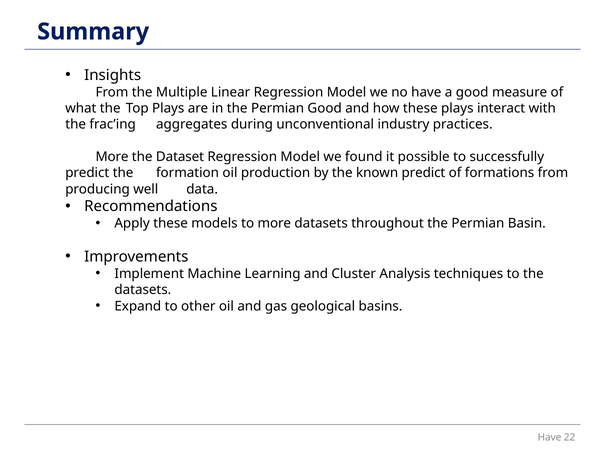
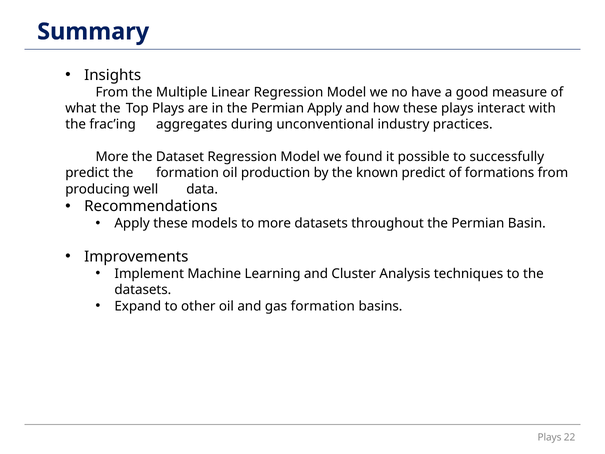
Permian Good: Good -> Apply (325, 108)
gas geological: geological -> formation (323, 306)
Have: Have -> Plays (549, 437)
